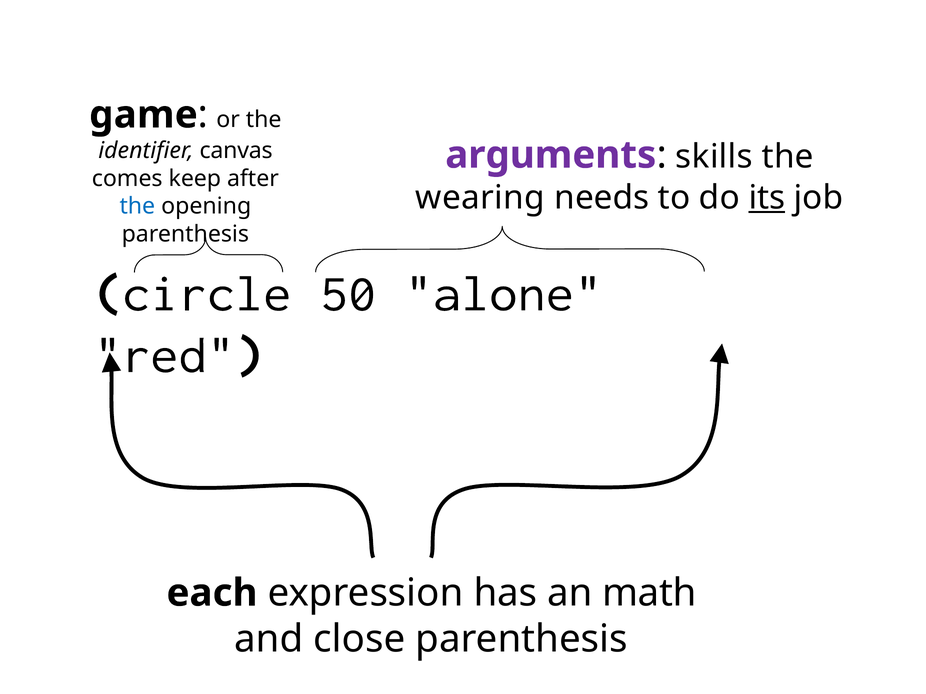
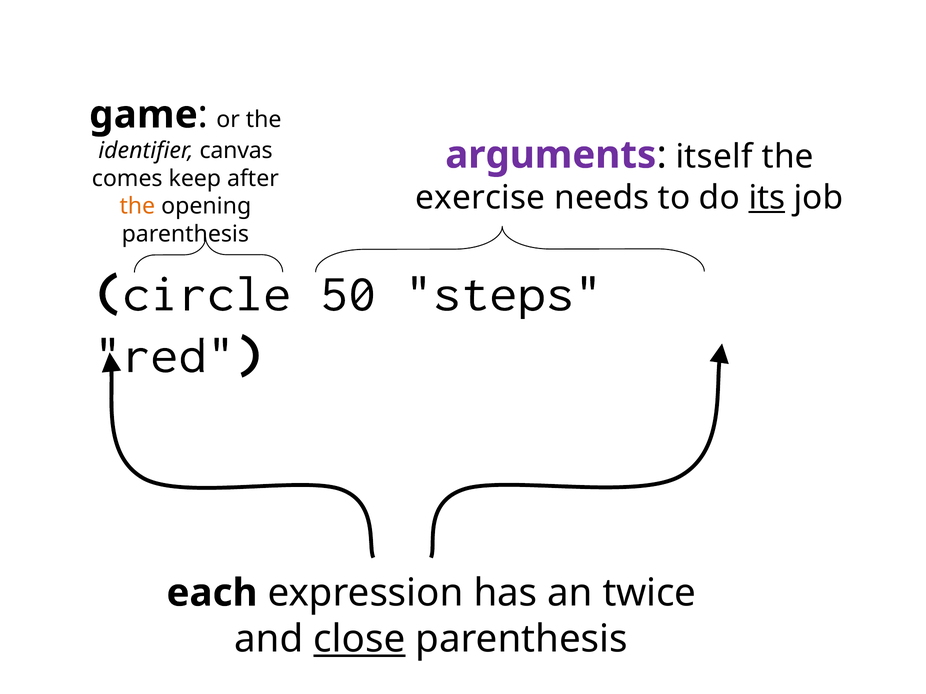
skills: skills -> itself (714, 157)
wearing: wearing -> exercise (480, 198)
the colour: blue -> orange (137, 206)
alone: alone -> steps (503, 294)
math: math -> twice (649, 593)
close underline: none -> present (359, 640)
